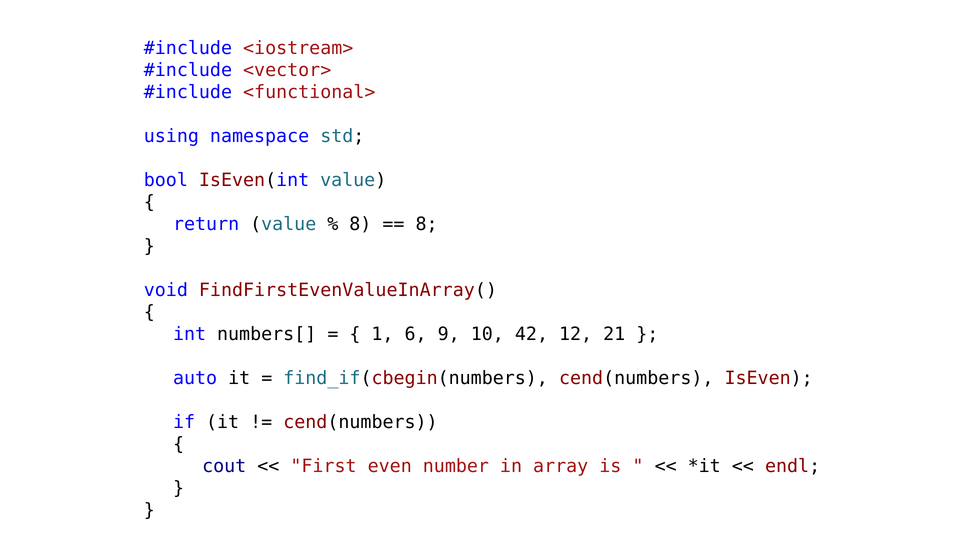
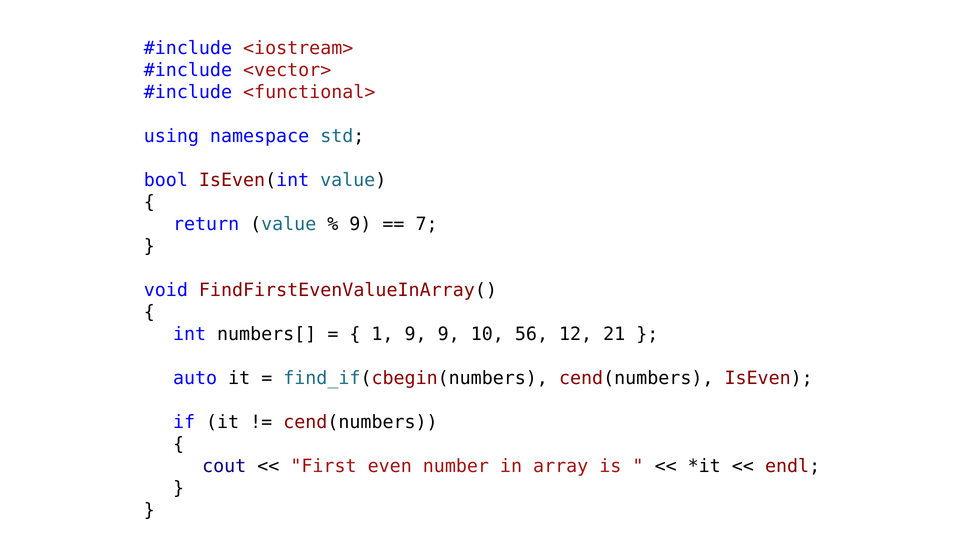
8: 8 -> 9 (360, 224)
8: 8 -> 7 (427, 224)
1 6: 6 -> 9 (416, 334)
42: 42 -> 56 (531, 334)
